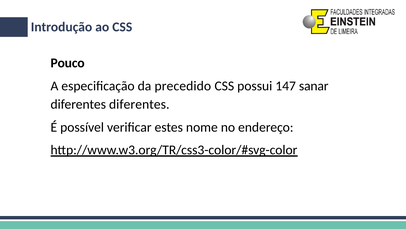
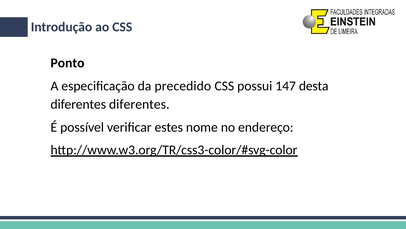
Pouco: Pouco -> Ponto (67, 63)
sanar: sanar -> desta (314, 86)
